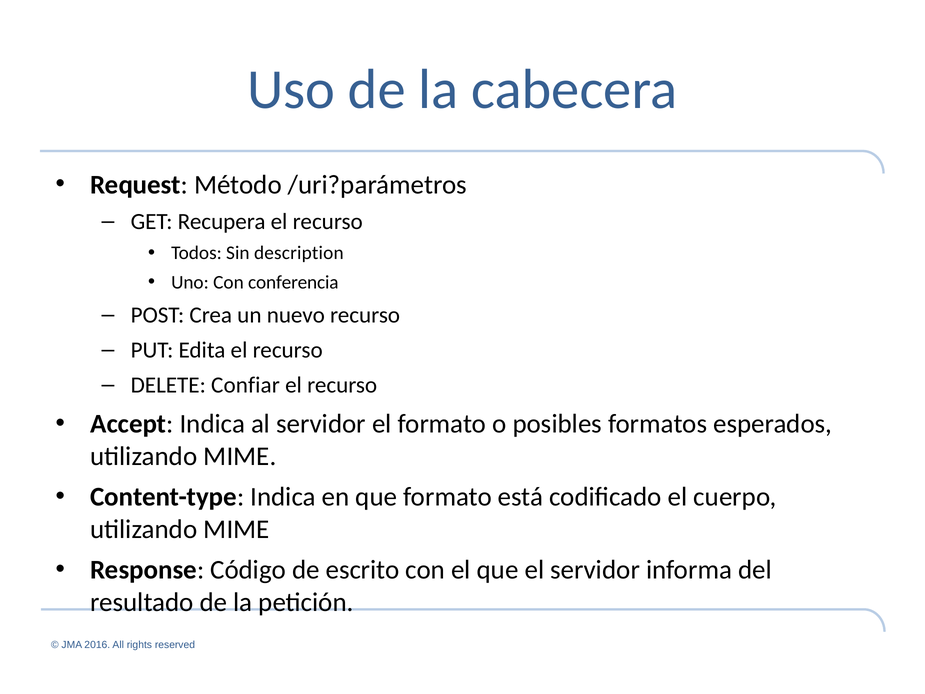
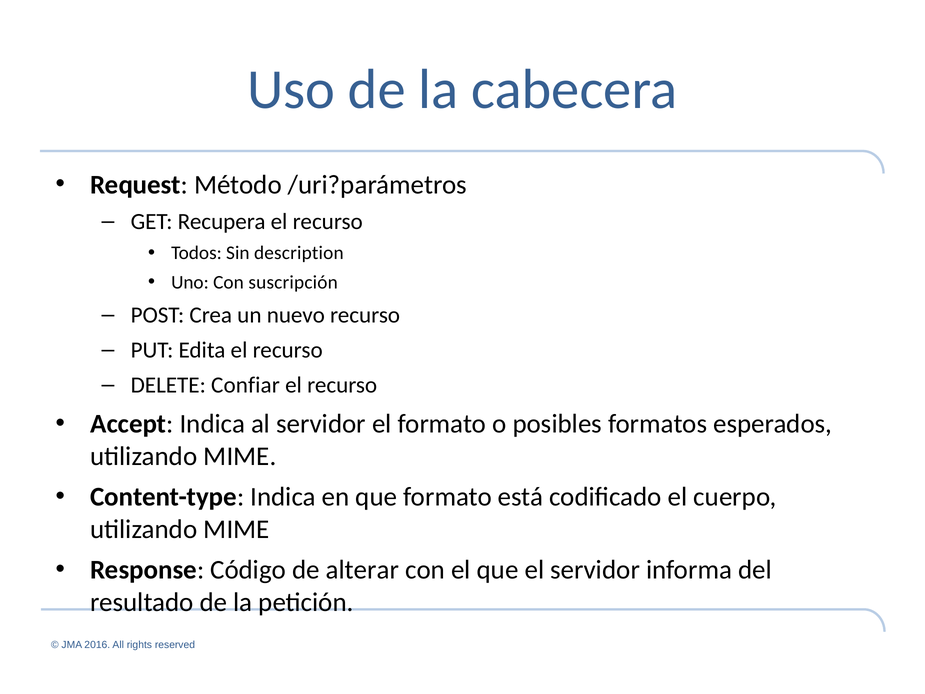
conferencia: conferencia -> suscripción (293, 282)
escrito: escrito -> alterar (362, 570)
